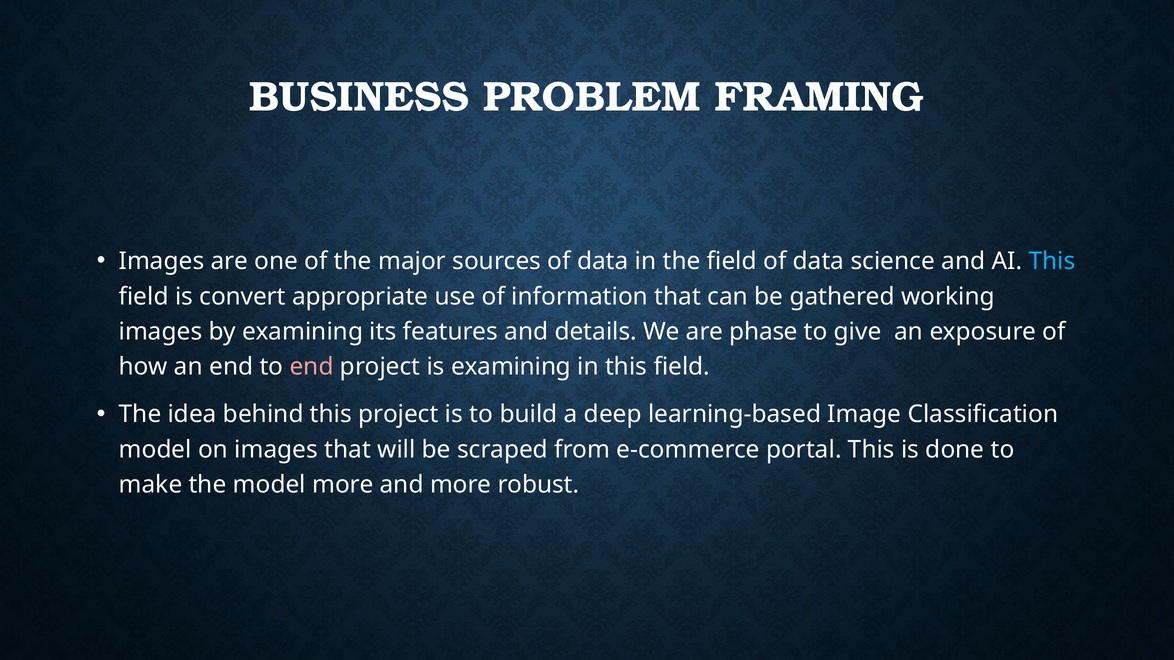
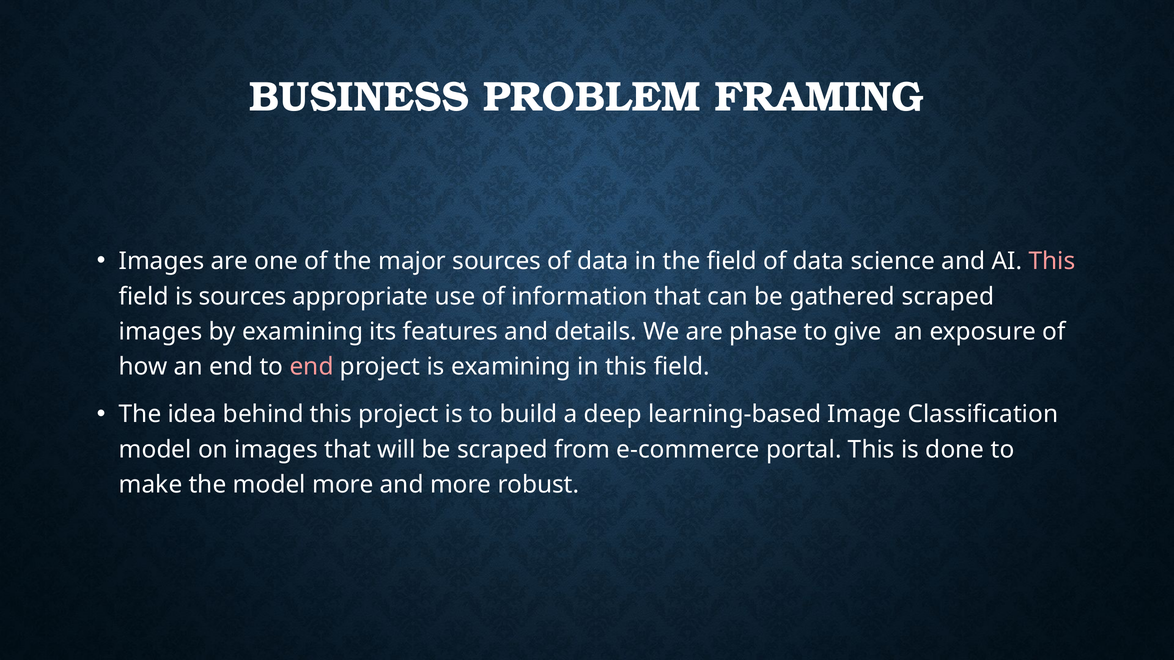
This colour: light blue -> pink (1052, 261)
is convert: convert -> sources (243, 297)
gathered working: working -> scraped (948, 297)
